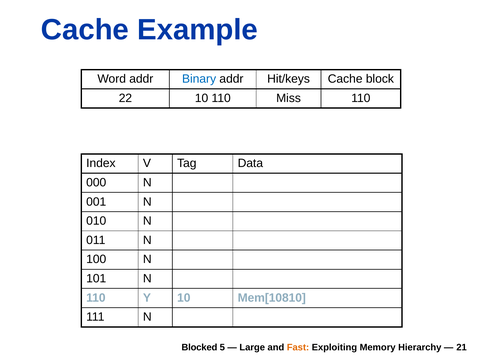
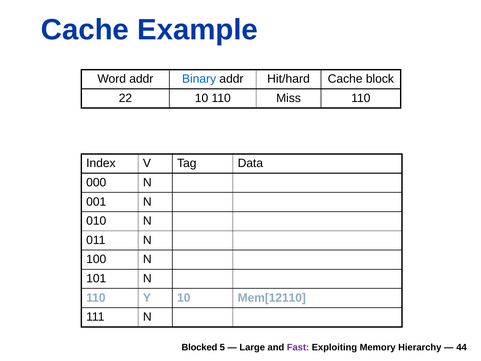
Hit/keys: Hit/keys -> Hit/hard (289, 79)
Mem[10810: Mem[10810 -> Mem[12110 (272, 298)
Fast colour: orange -> purple (298, 347)
21: 21 -> 44 (462, 347)
